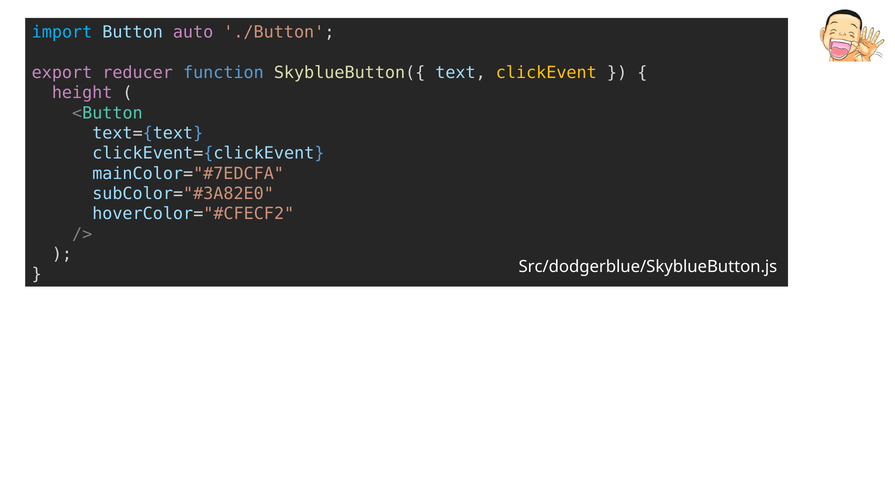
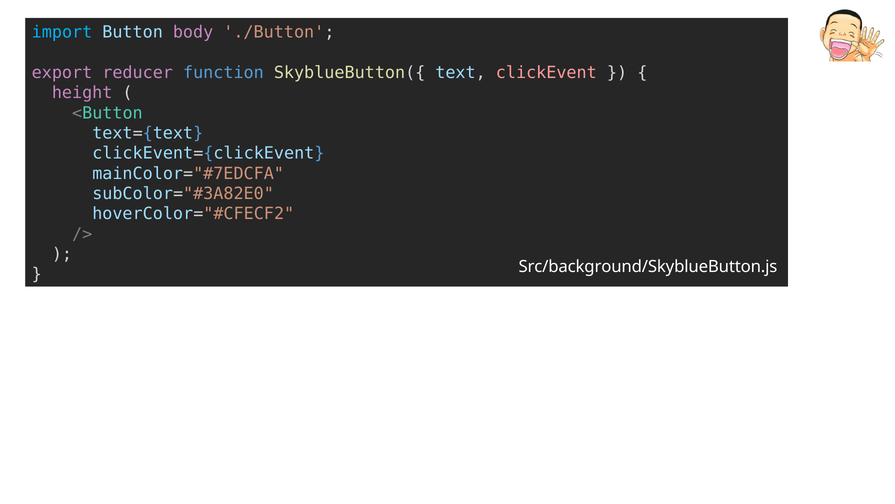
auto: auto -> body (193, 32)
clickEvent colour: yellow -> pink (546, 73)
Src/dodgerblue/SkyblueButton.js: Src/dodgerblue/SkyblueButton.js -> Src/background/SkyblueButton.js (648, 266)
